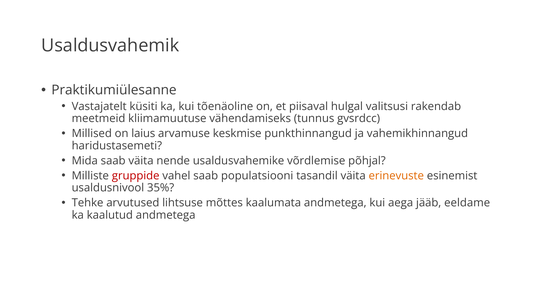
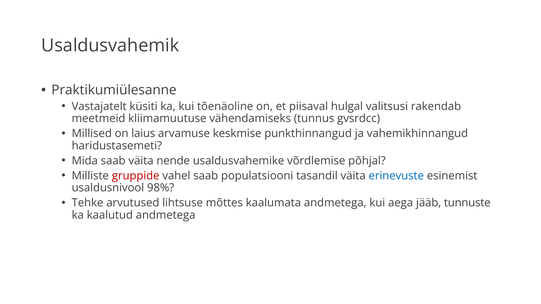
erinevuste colour: orange -> blue (396, 176)
35%: 35% -> 98% (161, 188)
eeldame: eeldame -> tunnuste (467, 203)
